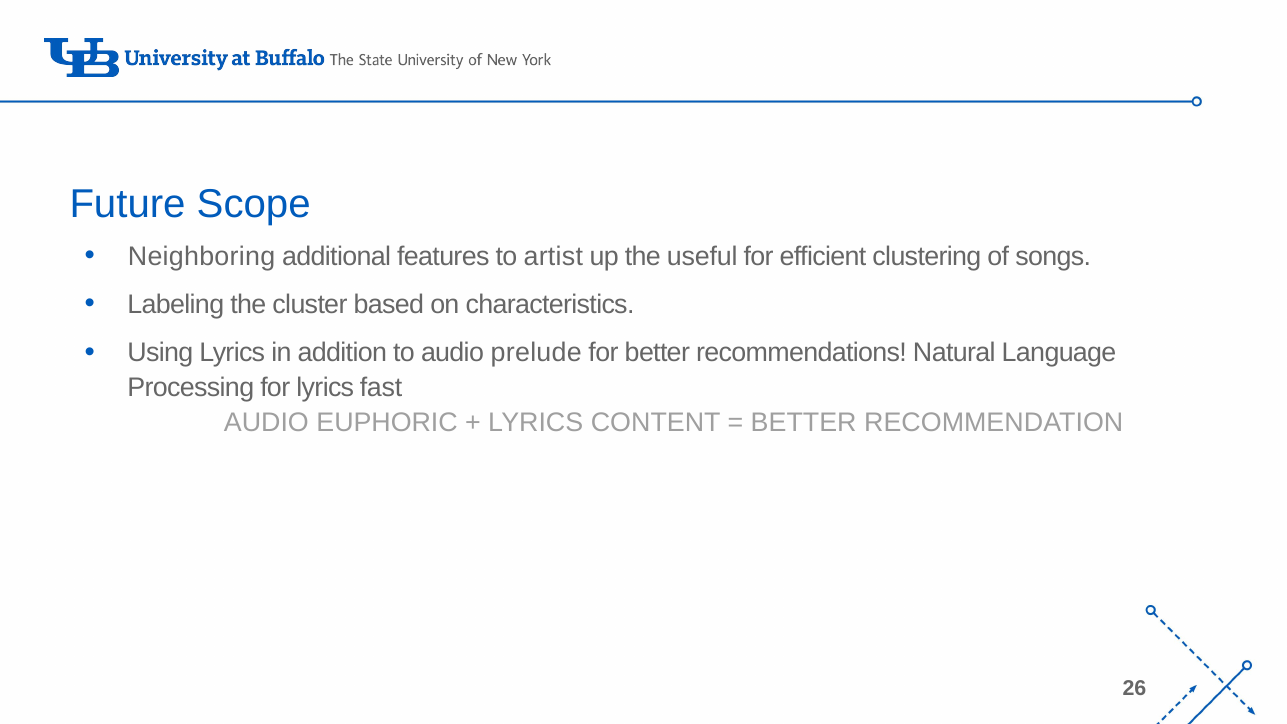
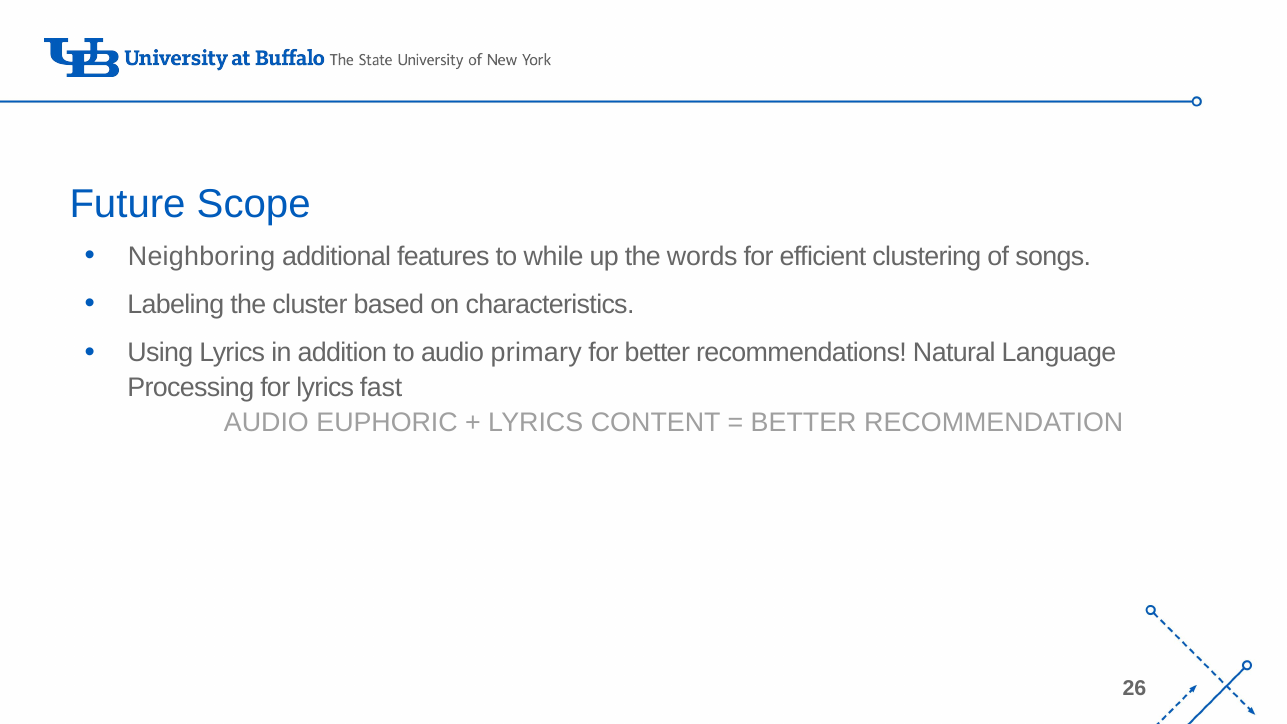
artist: artist -> while (554, 256)
useful: useful -> words (702, 256)
prelude: prelude -> primary (536, 353)
